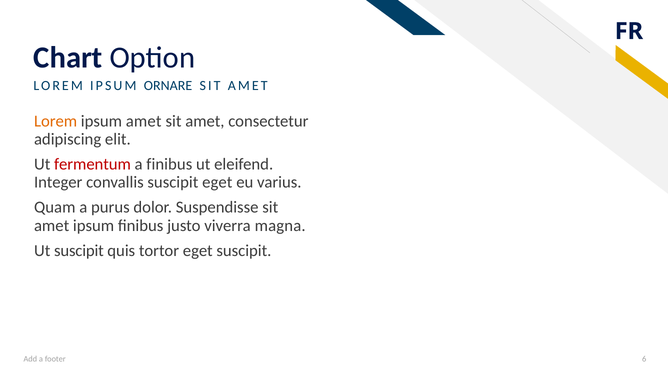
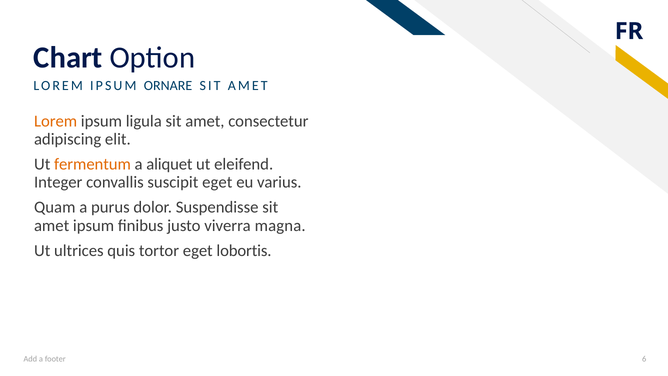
ipsum amet: amet -> ligula (144, 121)
fermentum colour: red -> orange (92, 164)
a finibus: finibus -> aliquet (169, 164)
Ut suscipit: suscipit -> ultrices (79, 250)
eget suscipit: suscipit -> lobortis (244, 250)
